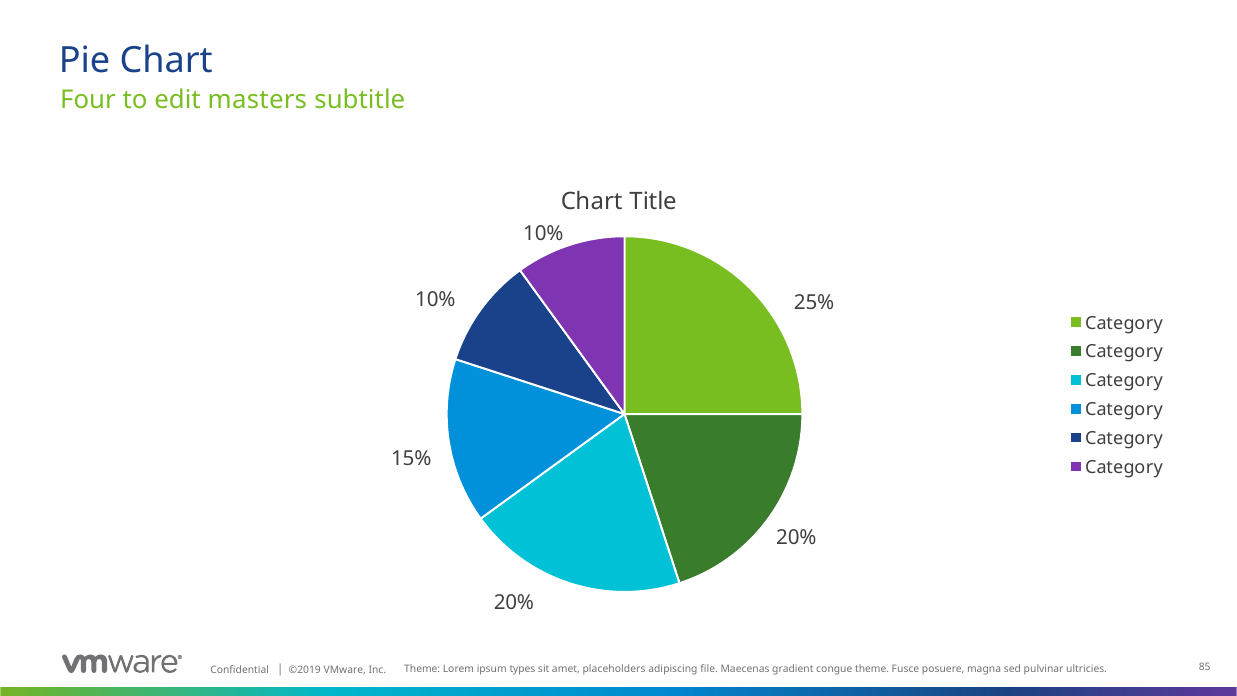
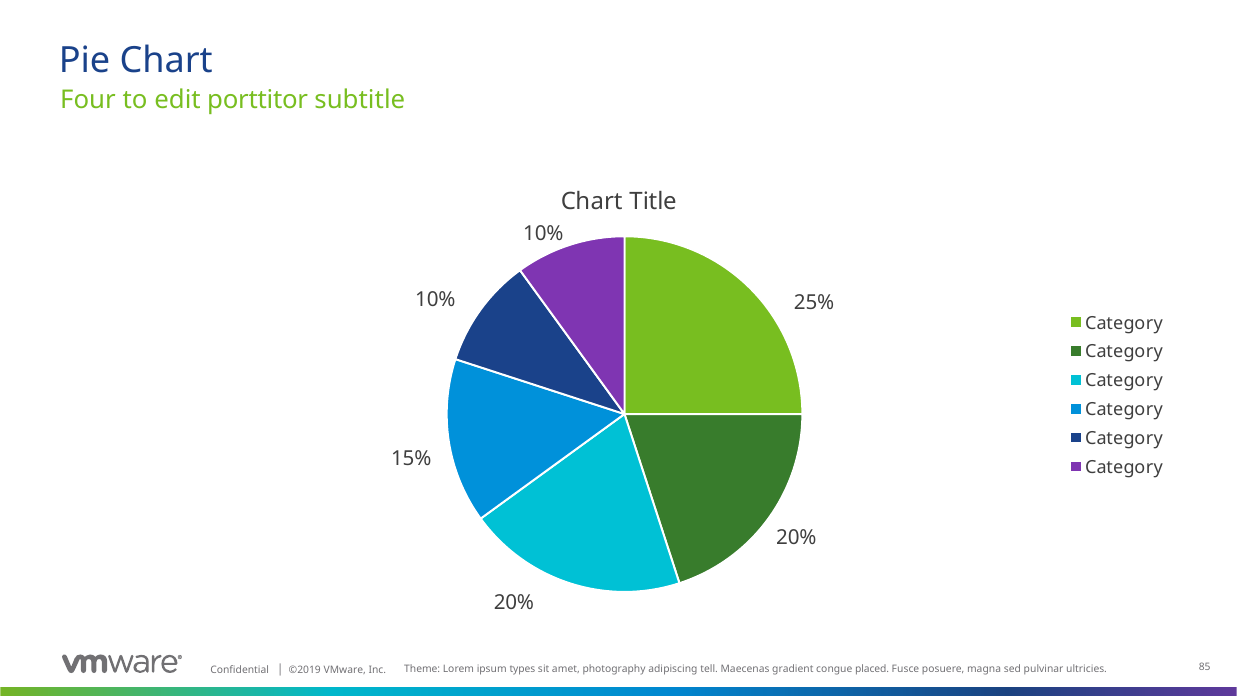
masters: masters -> porttitor (258, 100)
placeholders: placeholders -> photography (614, 669)
file: file -> tell (709, 669)
congue theme: theme -> placed (872, 669)
